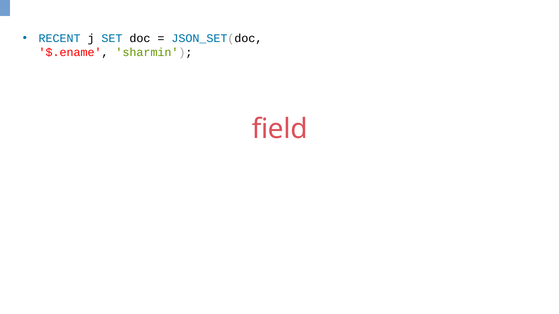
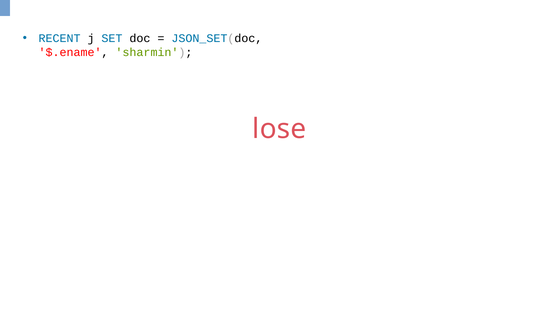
field: field -> lose (279, 129)
